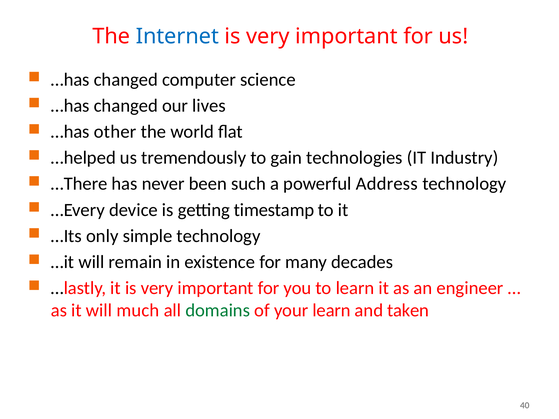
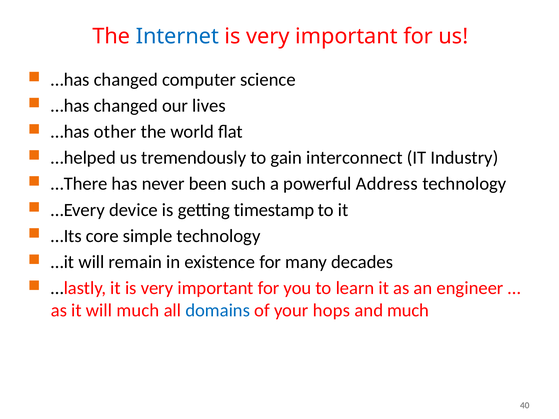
technologies: technologies -> interconnect (354, 158)
only: only -> core (102, 236)
domains colour: green -> blue (218, 311)
your learn: learn -> hops (331, 311)
and taken: taken -> much (408, 311)
